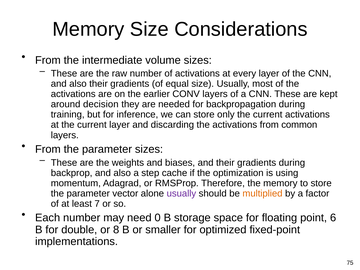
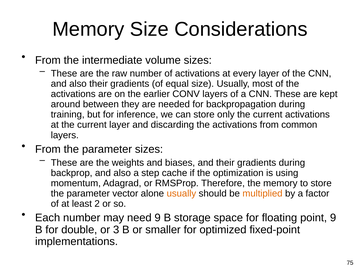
decision: decision -> between (101, 104)
usually colour: purple -> orange (181, 193)
7: 7 -> 2 (97, 204)
need 0: 0 -> 9 (158, 218)
point 6: 6 -> 9 (333, 218)
8: 8 -> 3 (116, 230)
